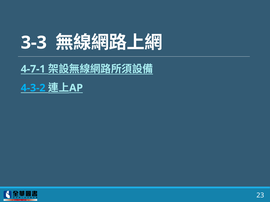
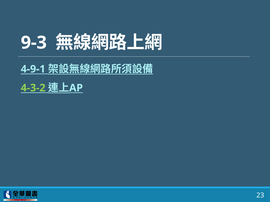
3-3: 3-3 -> 9-3 (34, 43)
4-7-1: 4-7-1 -> 4-9-1 (33, 69)
4-3-2 colour: light blue -> light green (33, 88)
